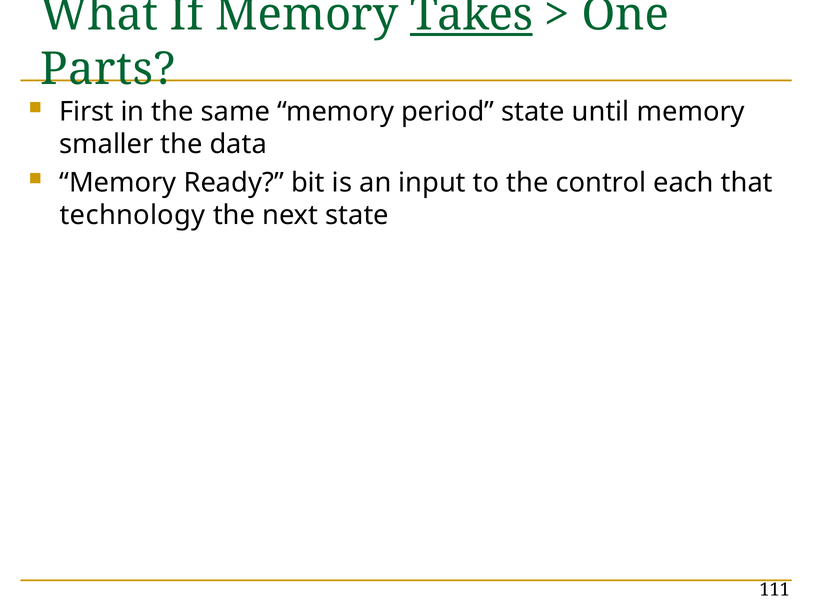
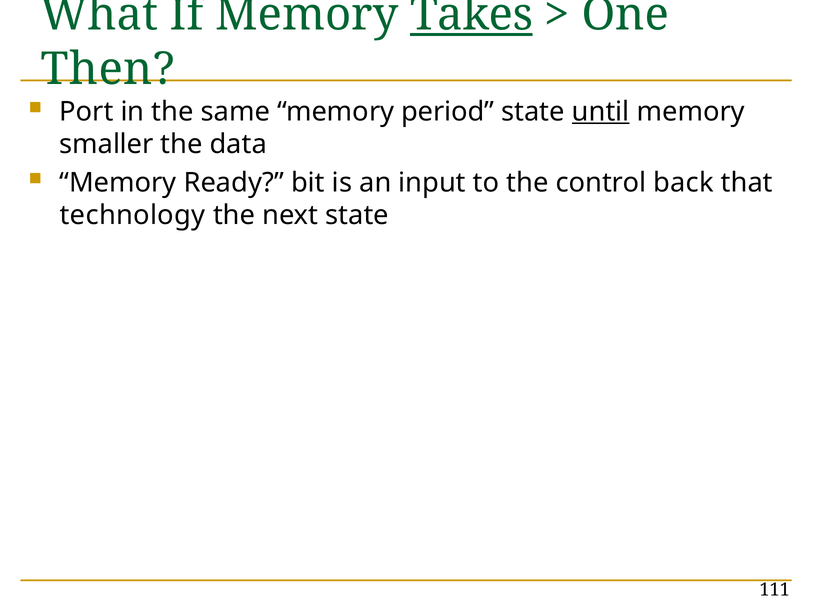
Parts: Parts -> Then (108, 69)
First: First -> Port (86, 112)
until underline: none -> present (601, 112)
each: each -> back (683, 183)
